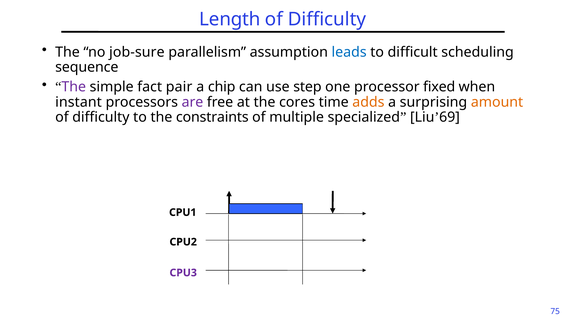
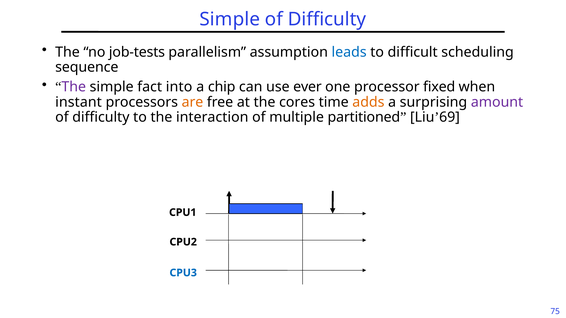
Length: Length -> Simple (230, 19)
job-sure: job-sure -> job-tests (137, 52)
pair: pair -> into (179, 87)
step: step -> ever (307, 87)
are colour: purple -> orange (192, 102)
amount colour: orange -> purple (497, 102)
constraints: constraints -> interaction (212, 117)
specialized: specialized -> partitioned (364, 117)
CPU3 colour: purple -> blue (183, 273)
